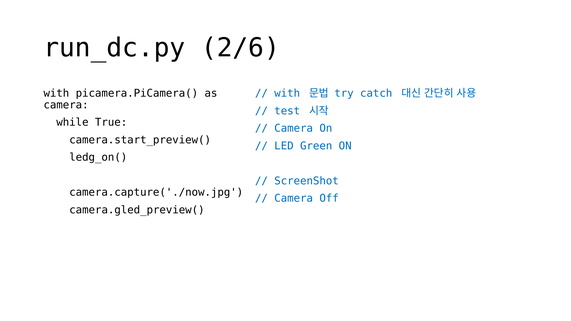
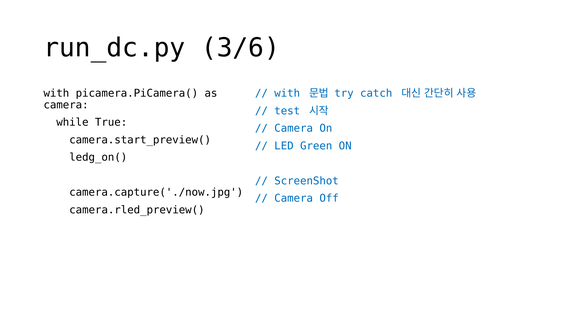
2/6: 2/6 -> 3/6 (240, 48)
camera.gled_preview(: camera.gled_preview( -> camera.rled_preview( (137, 210)
